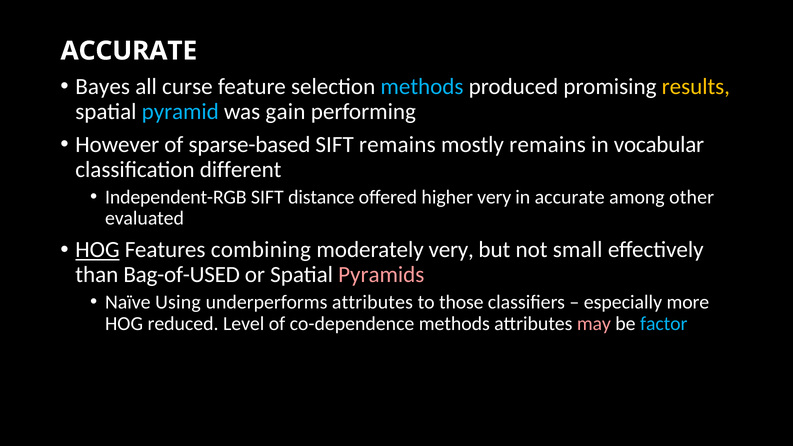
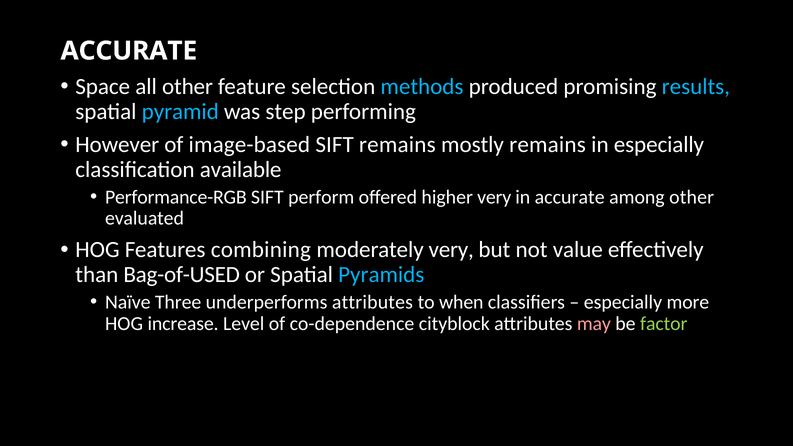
Bayes: Bayes -> Space (103, 86)
all curse: curse -> other (188, 86)
results colour: yellow -> light blue (696, 86)
gain: gain -> step (286, 111)
sparse-based: sparse-based -> image-based (249, 145)
in vocabular: vocabular -> especially (659, 145)
different: different -> available (241, 170)
Independent-RGB: Independent-RGB -> Performance-RGB (176, 197)
distance: distance -> perform (321, 197)
HOG underline: present -> none (97, 250)
small: small -> value (578, 250)
Pyramids colour: pink -> light blue (381, 275)
Using: Using -> Three (178, 302)
those: those -> when (461, 302)
reduced: reduced -> increase (183, 324)
co-dependence methods: methods -> cityblock (454, 324)
factor colour: light blue -> light green (664, 324)
